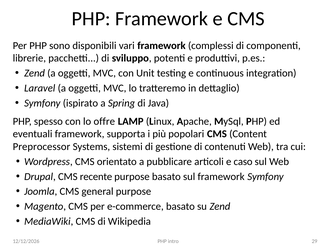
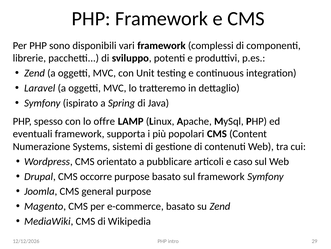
Preprocessor: Preprocessor -> Numerazione (42, 146)
recente: recente -> occorre (96, 176)
